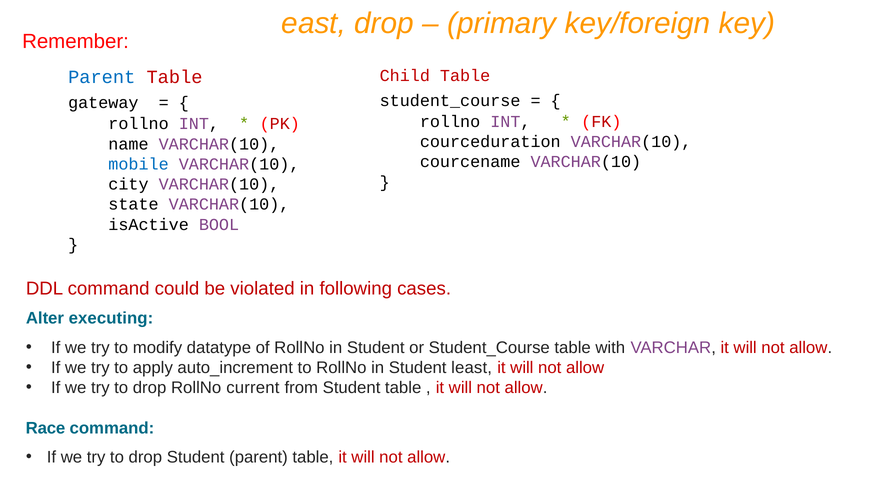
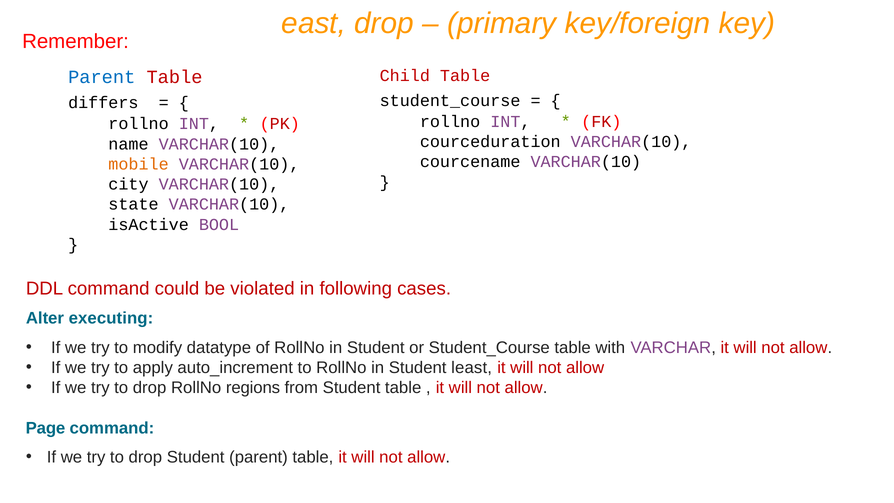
gateway: gateway -> differs (103, 103)
mobile colour: blue -> orange (139, 164)
current: current -> regions (253, 388)
Race: Race -> Page (45, 428)
